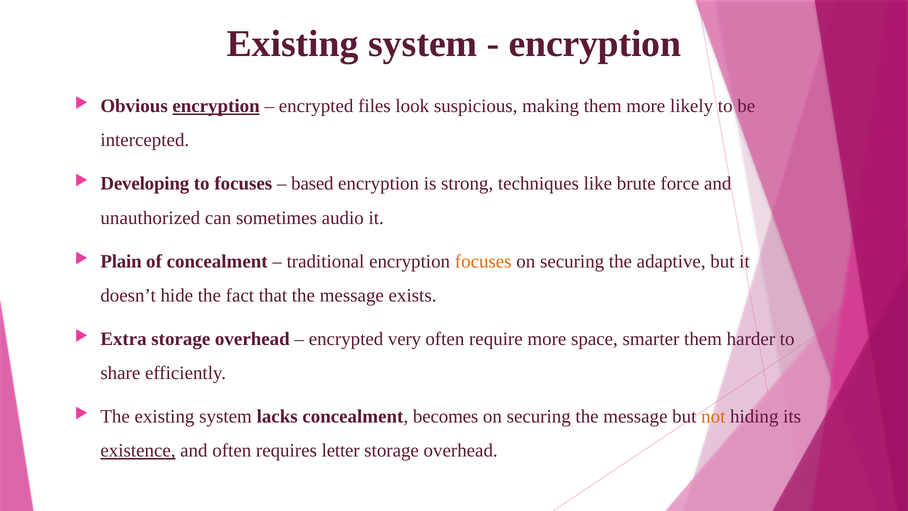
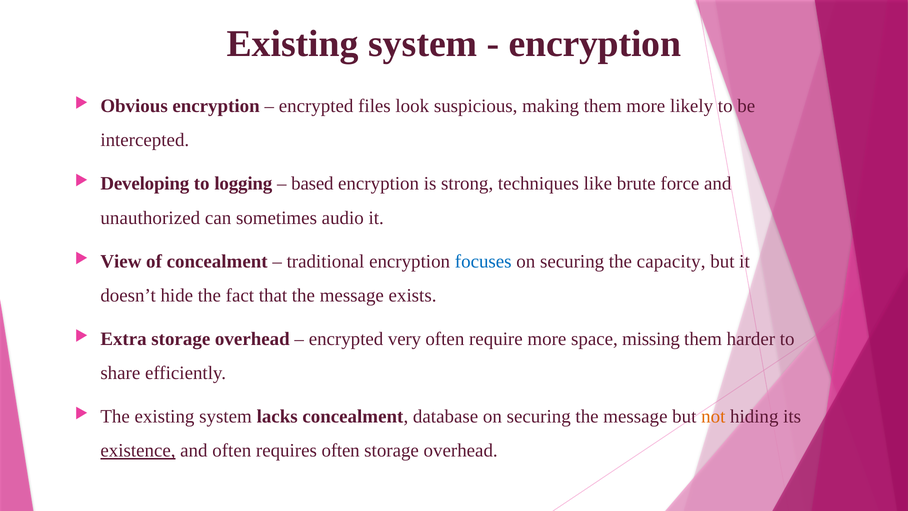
encryption underline: present -> none (216, 106)
to focuses: focuses -> logging (243, 184)
Plain: Plain -> View (121, 261)
focuses colour: orange -> blue (483, 261)
adaptive: adaptive -> capacity (671, 261)
smarter: smarter -> missing (651, 339)
becomes: becomes -> database (446, 416)
requires letter: letter -> often (341, 450)
